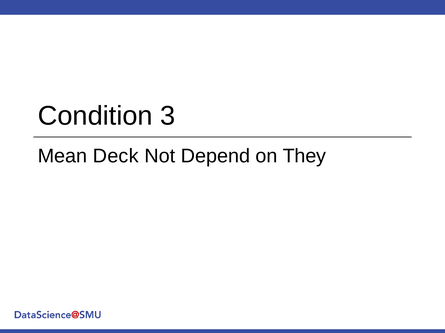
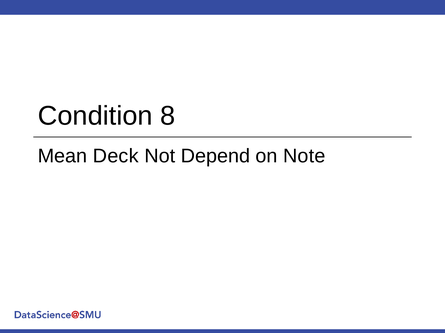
3: 3 -> 8 (168, 116)
They: They -> Note (304, 156)
